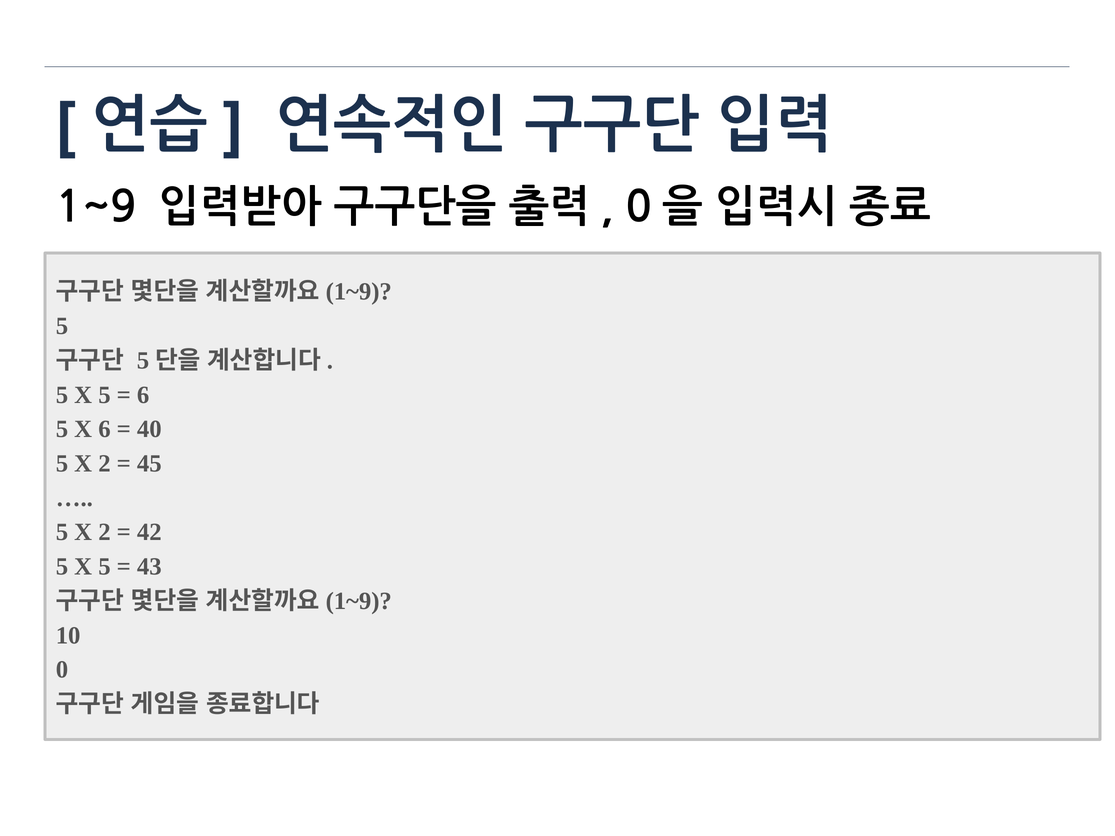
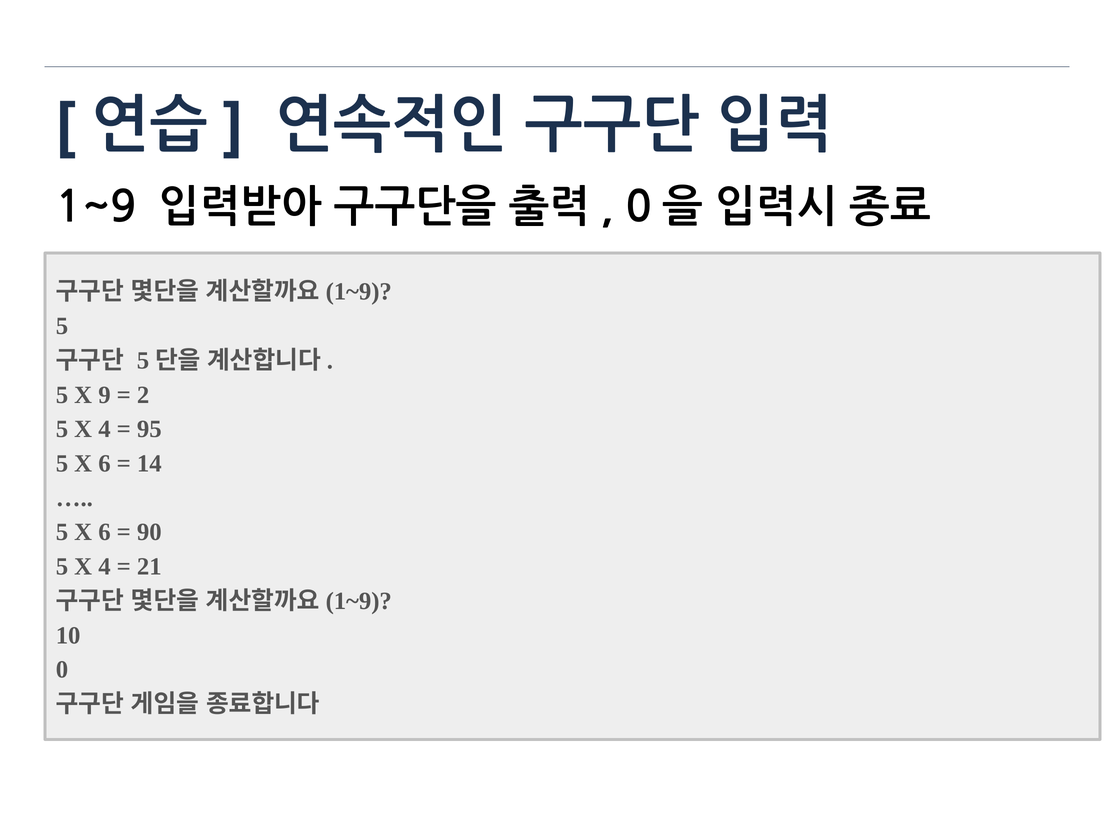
5: 5 -> 9 (104, 395)
6: 6 -> 2 (143, 395)
6: 6 -> 4 (104, 429)
40: 40 -> 95 (149, 429)
2: 2 -> 6 (104, 464)
45: 45 -> 14 (149, 464)
2: 2 -> 6 (104, 532)
42: 42 -> 90 (149, 532)
5: 5 -> 4 (104, 567)
43: 43 -> 21 (149, 567)
